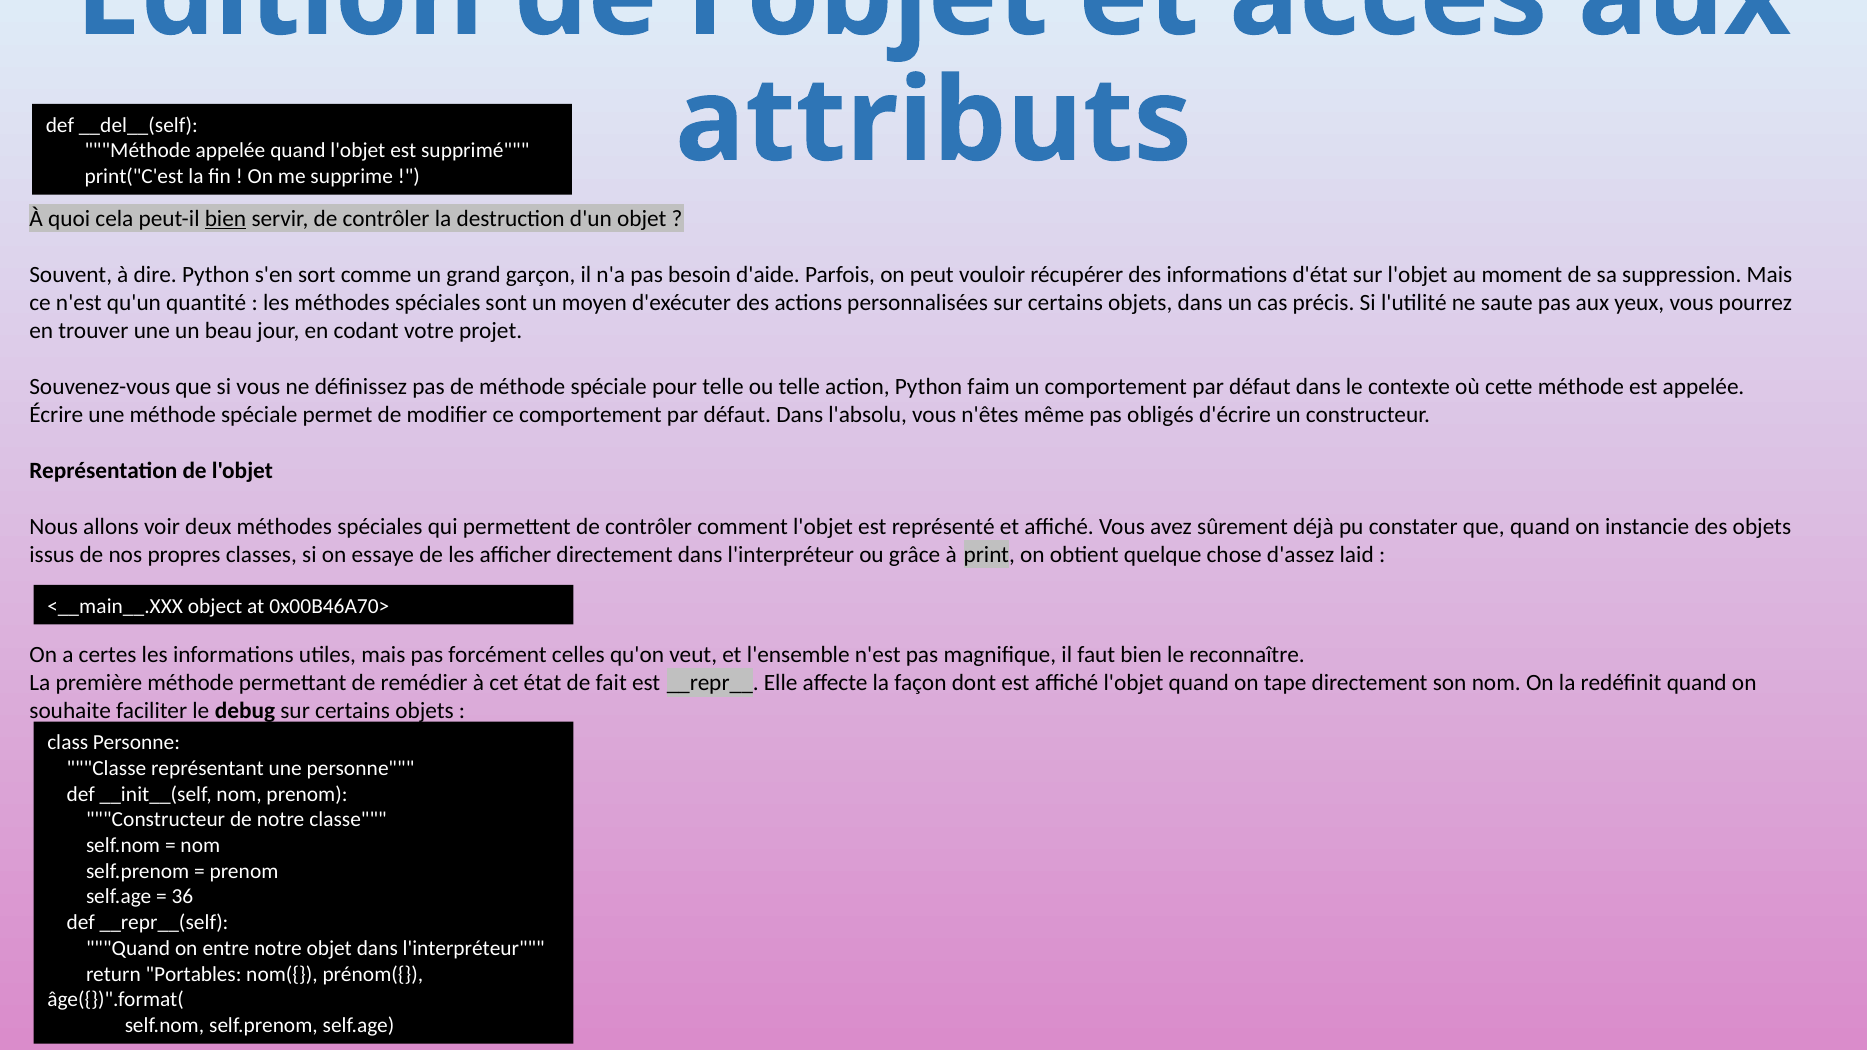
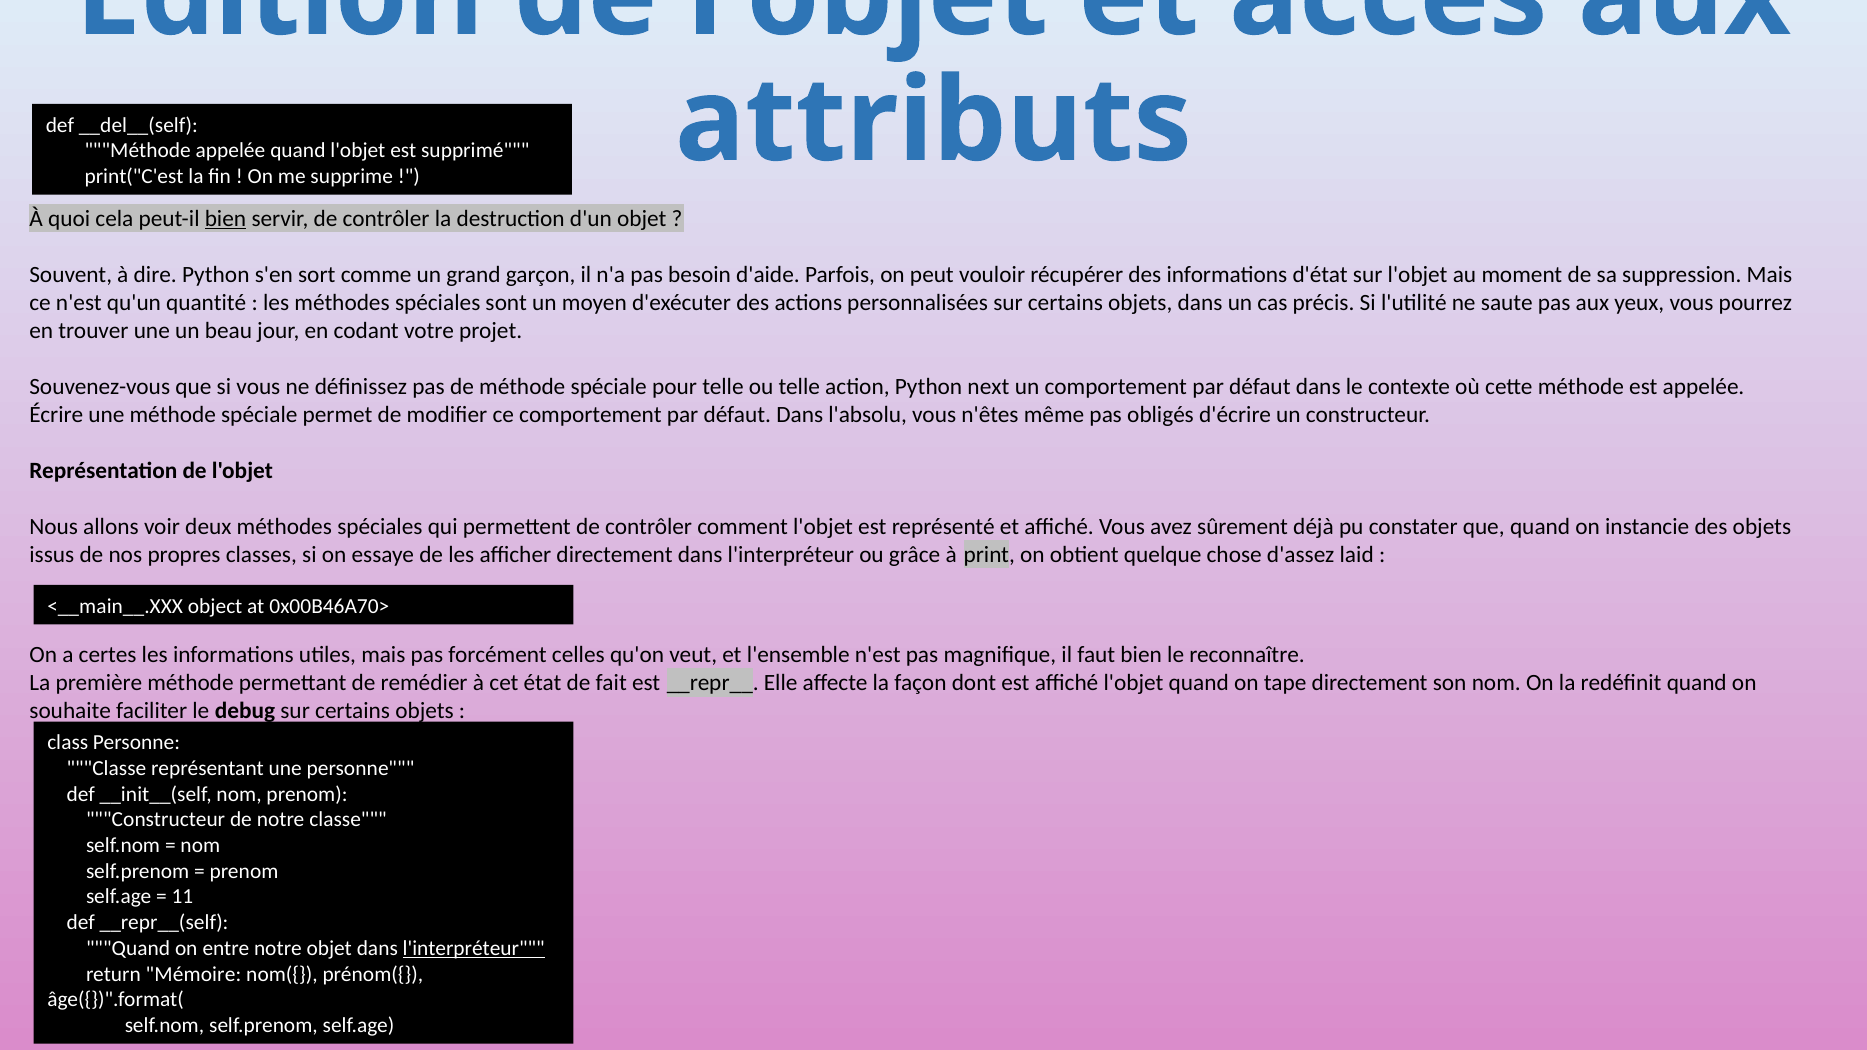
faim: faim -> next (988, 386)
36: 36 -> 11 (182, 897)
l'interpréteur underline: none -> present (474, 948)
Portables: Portables -> Mémoire (193, 974)
